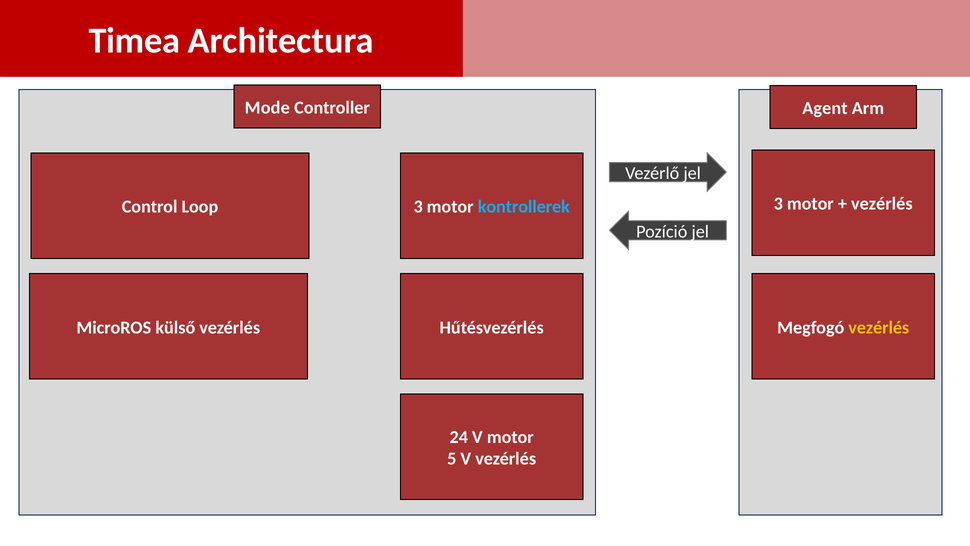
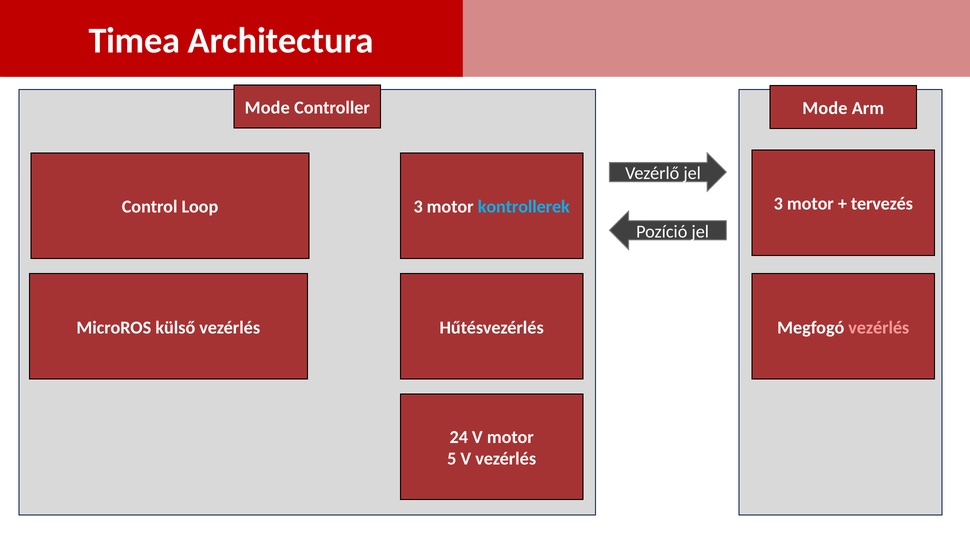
Controller Agent: Agent -> Mode (825, 108)
vezérlés: vezérlés -> tervezés (882, 204)
vezérlés colour: yellow -> pink (879, 327)
